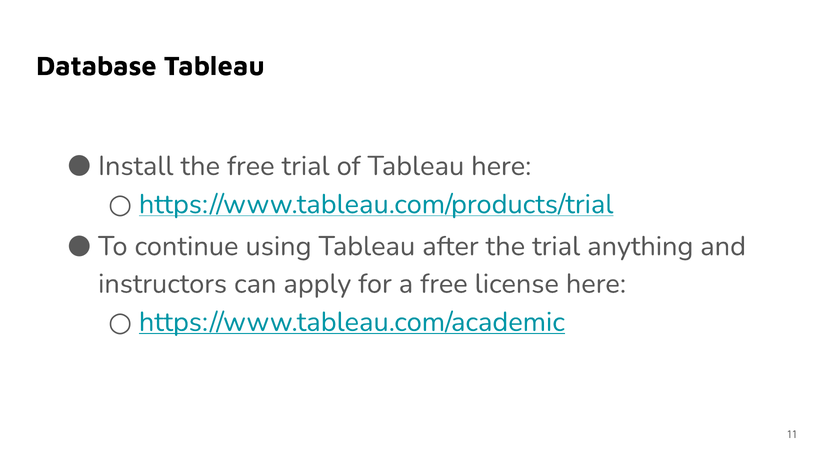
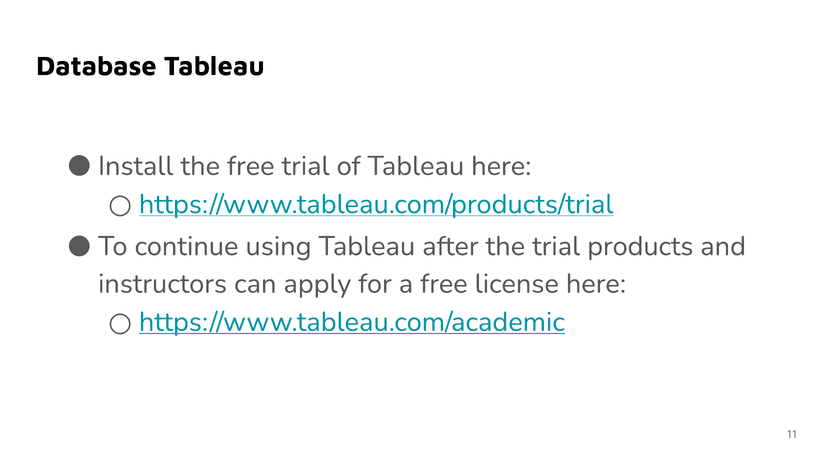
anything: anything -> products (640, 246)
